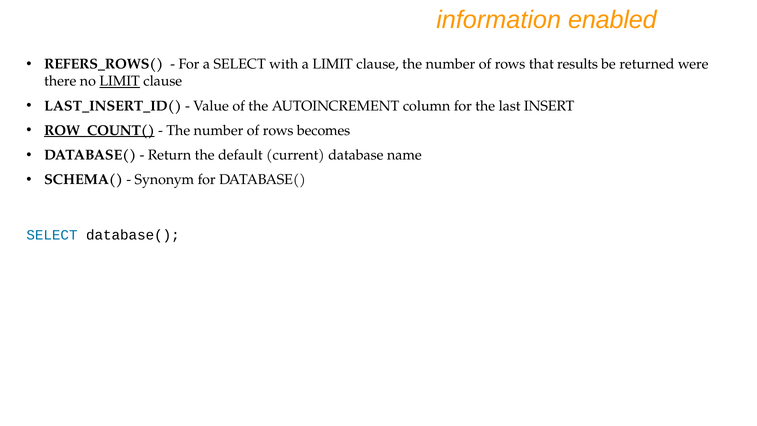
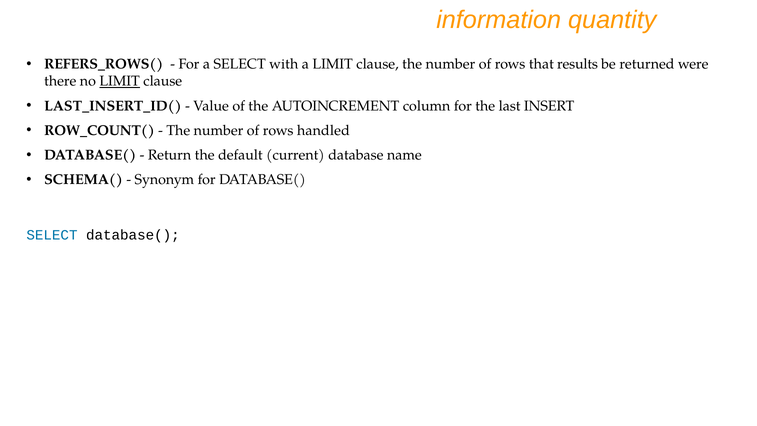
enabled: enabled -> quantity (612, 20)
ROW_COUNT( underline: present -> none (99, 130)
becomes: becomes -> handled (323, 130)
